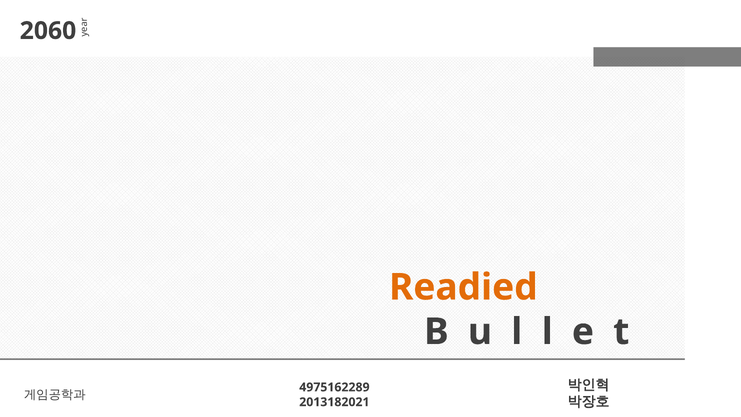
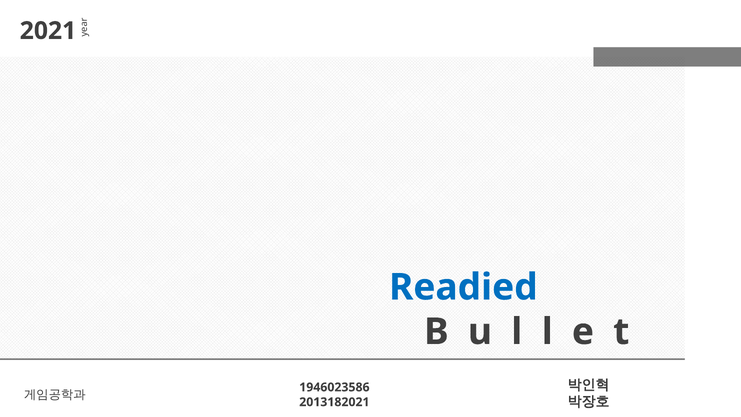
2060: 2060 -> 2021 (48, 31)
Readied colour: orange -> blue (463, 287)
4975162289: 4975162289 -> 1946023586 (334, 387)
